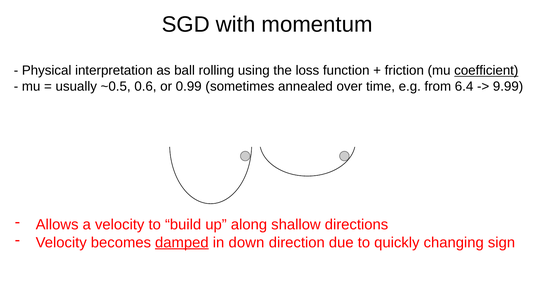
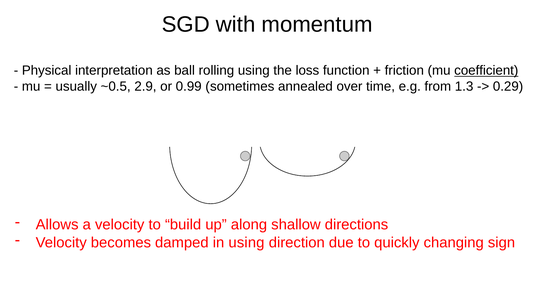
0.6: 0.6 -> 2.9 (145, 86)
6.4: 6.4 -> 1.3 (464, 86)
9.99: 9.99 -> 0.29 (508, 86)
damped underline: present -> none (182, 242)
in down: down -> using (246, 242)
